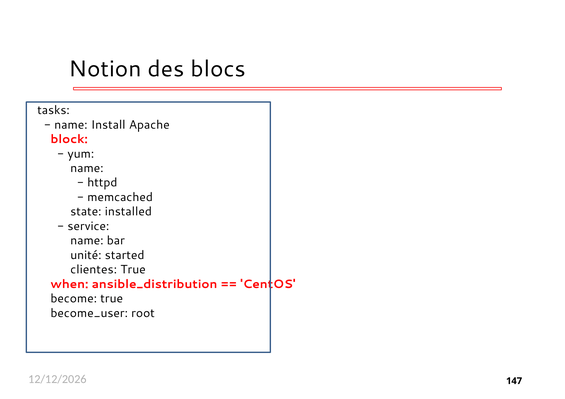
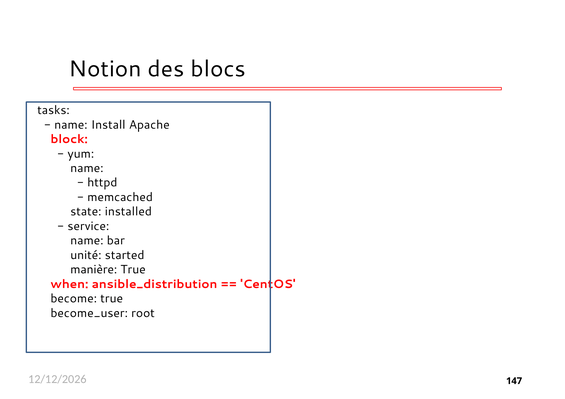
clientes: clientes -> manière (94, 270)
